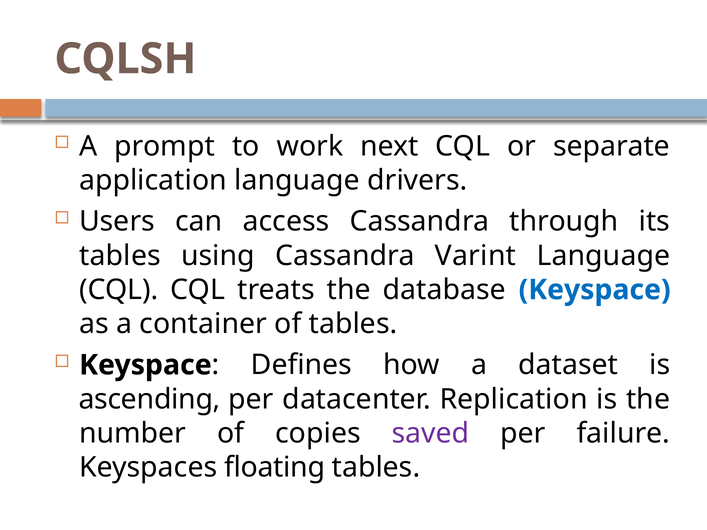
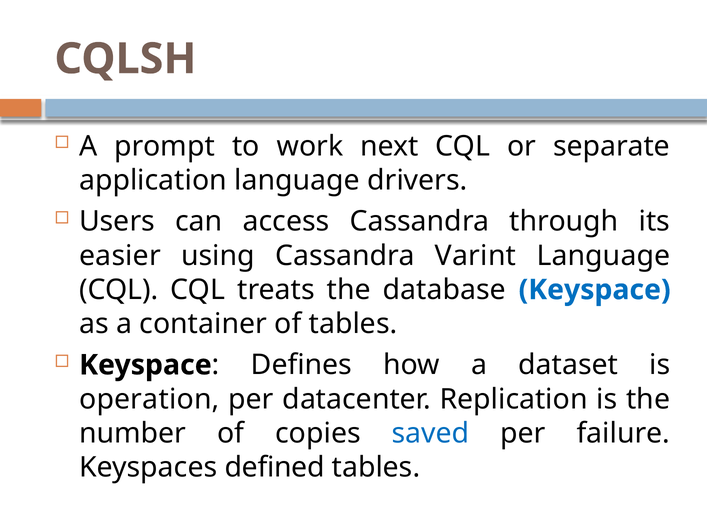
tables: tables -> easier (120, 256)
ascending: ascending -> operation (149, 399)
saved colour: purple -> blue (431, 434)
floating: floating -> defined (275, 468)
